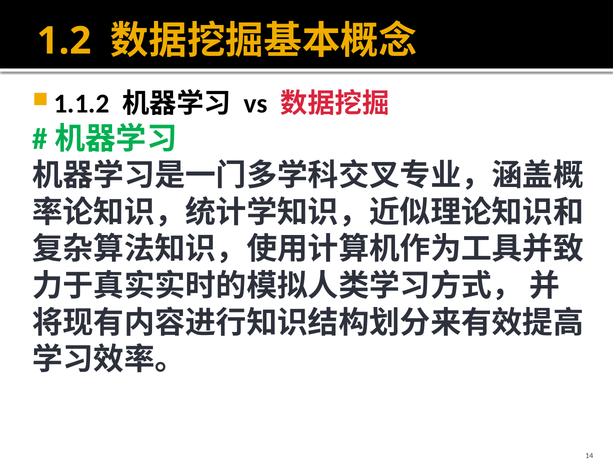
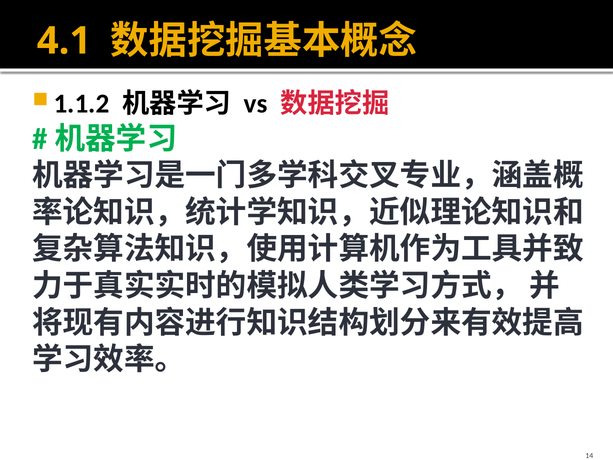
1.2: 1.2 -> 4.1 (64, 41)
